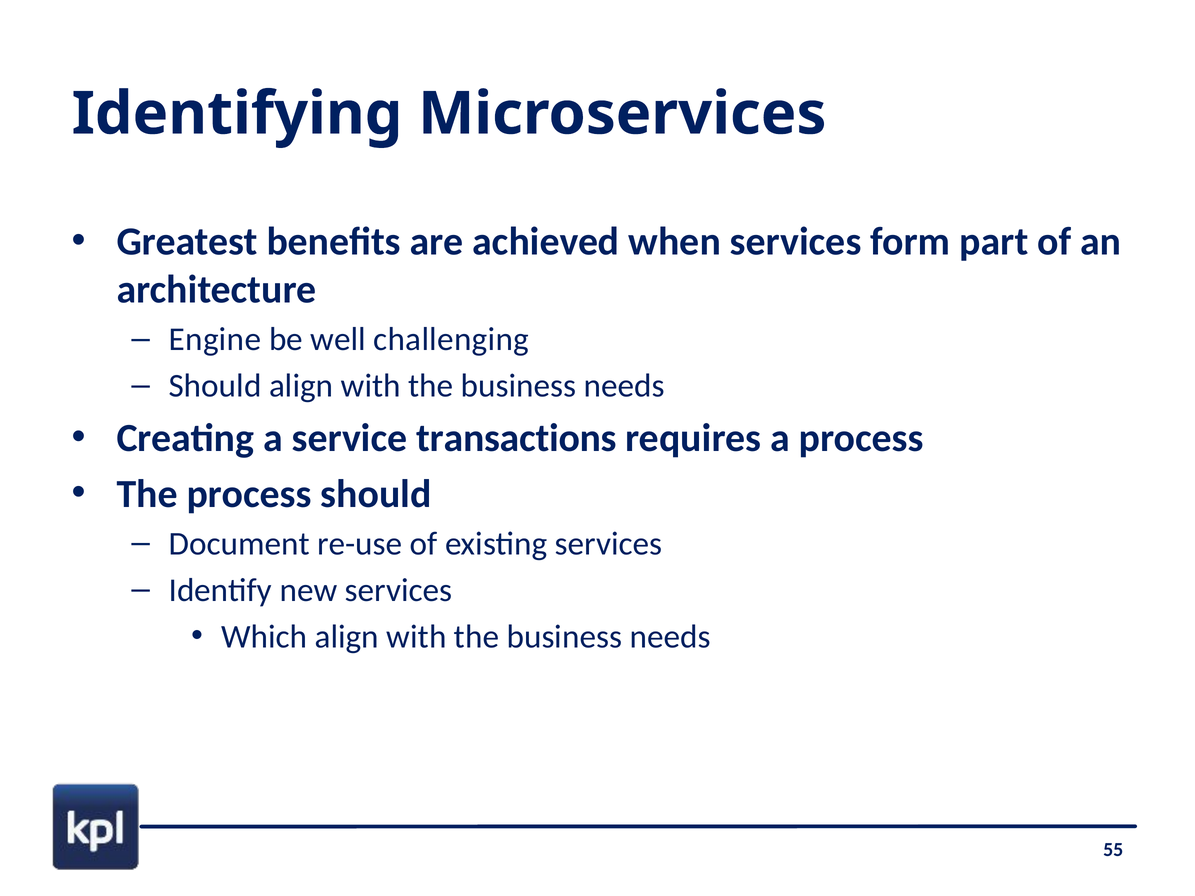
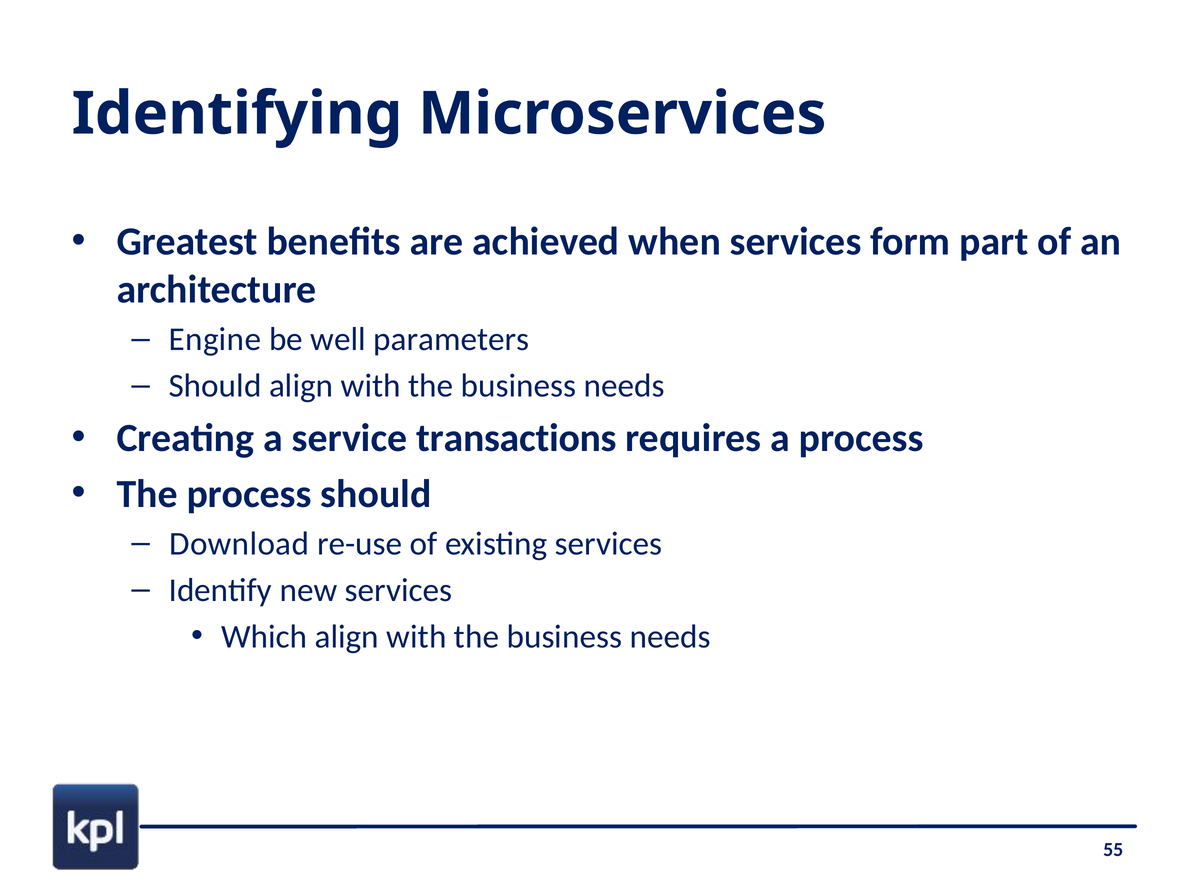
challenging: challenging -> parameters (451, 340)
Document: Document -> Download (239, 544)
